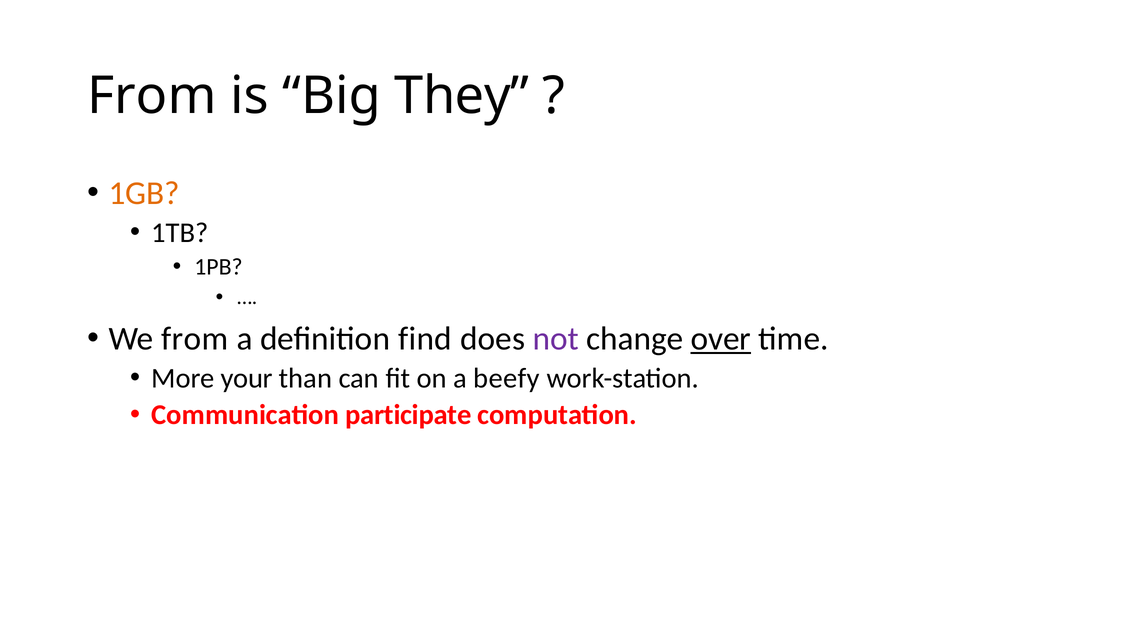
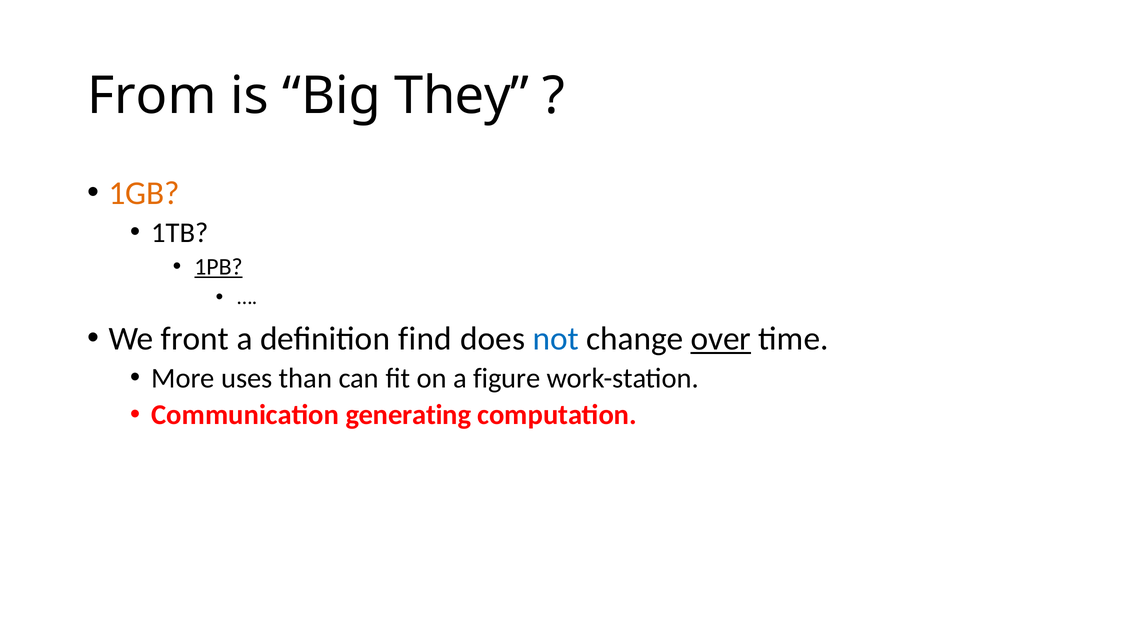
1PB underline: none -> present (218, 267)
We from: from -> front (195, 339)
not colour: purple -> blue (556, 339)
your: your -> uses (247, 378)
beefy: beefy -> figure (507, 378)
participate: participate -> generating (408, 415)
